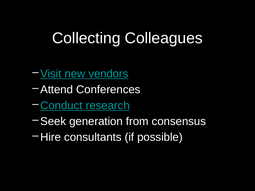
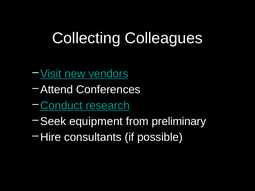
generation: generation -> equipment (96, 122)
consensus: consensus -> preliminary (179, 122)
